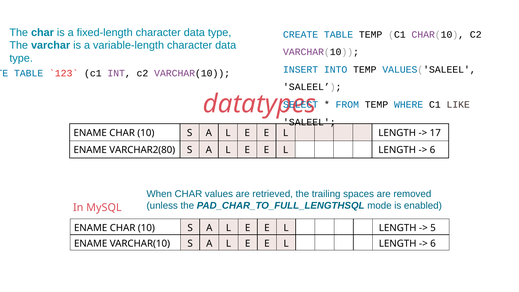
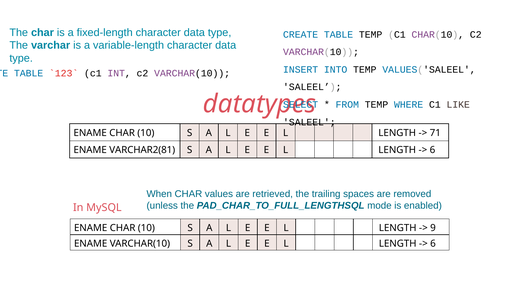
17: 17 -> 71 (435, 133)
VARCHAR2(80: VARCHAR2(80 -> VARCHAR2(81 (142, 150)
5: 5 -> 9 (433, 228)
